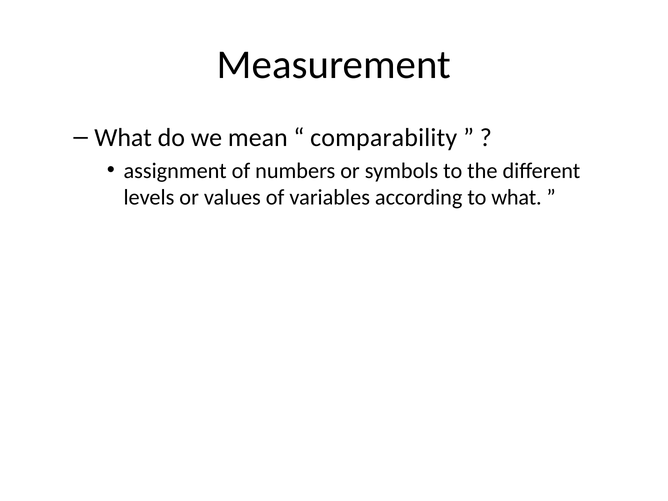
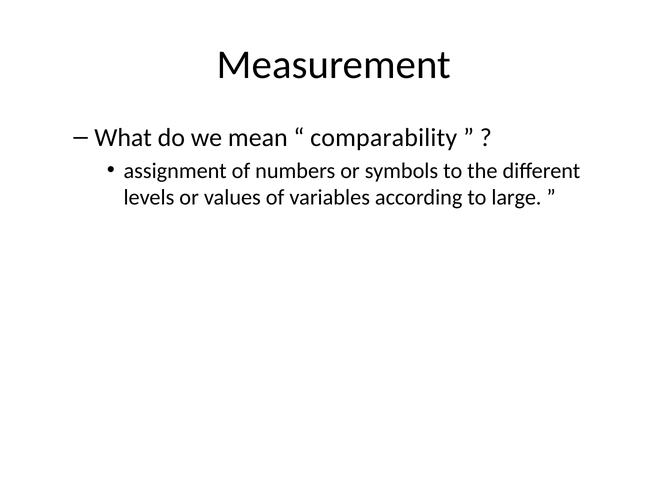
to what: what -> large (516, 198)
